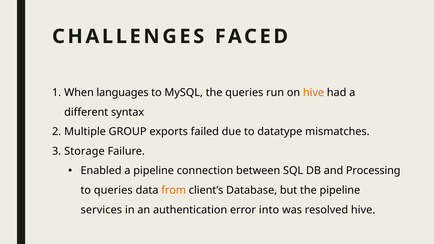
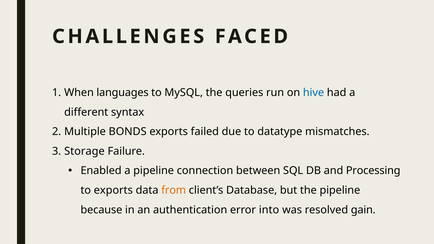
hive colour: orange -> blue (314, 93)
GROUP: GROUP -> BONDS (128, 132)
to queries: queries -> exports (113, 190)
services: services -> because (101, 210)
resolved hive: hive -> gain (363, 210)
